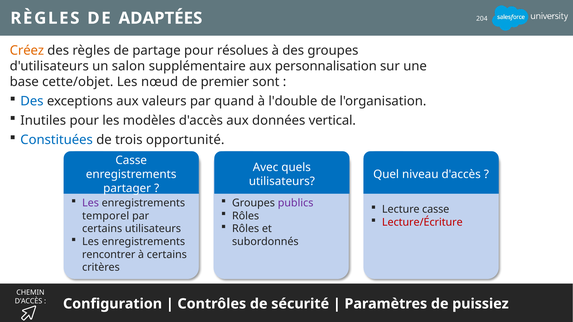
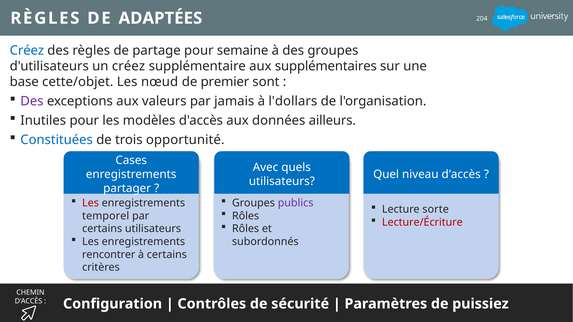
Créez colour: orange -> blue (27, 51)
résolues: résolues -> semaine (243, 51)
un salon: salon -> créez (129, 66)
personnalisation: personnalisation -> supplémentaires (326, 66)
Des colour: blue -> purple (32, 101)
quand: quand -> jamais (234, 101)
l'double: l'double -> l'dollars (293, 101)
vertical: vertical -> ailleurs (332, 121)
Casse: Casse -> Cases (131, 160)
Les colour: purple -> red (91, 203)
Lecture casse: casse -> sorte (436, 210)
